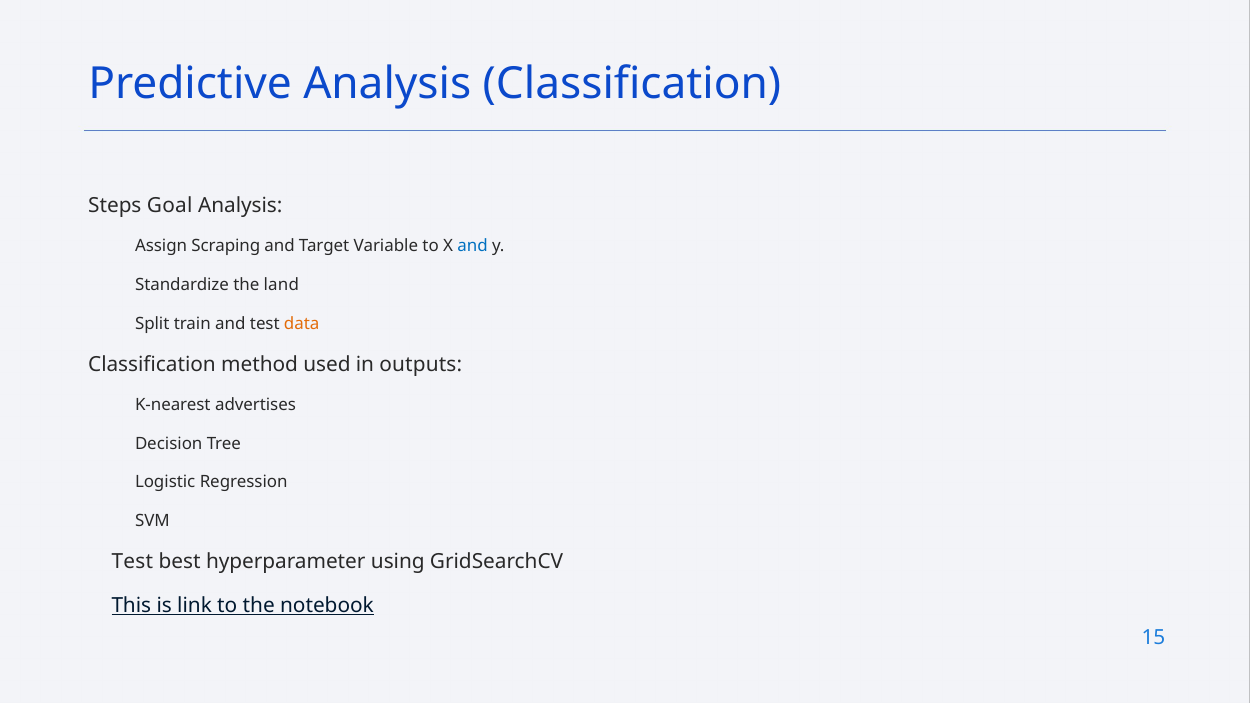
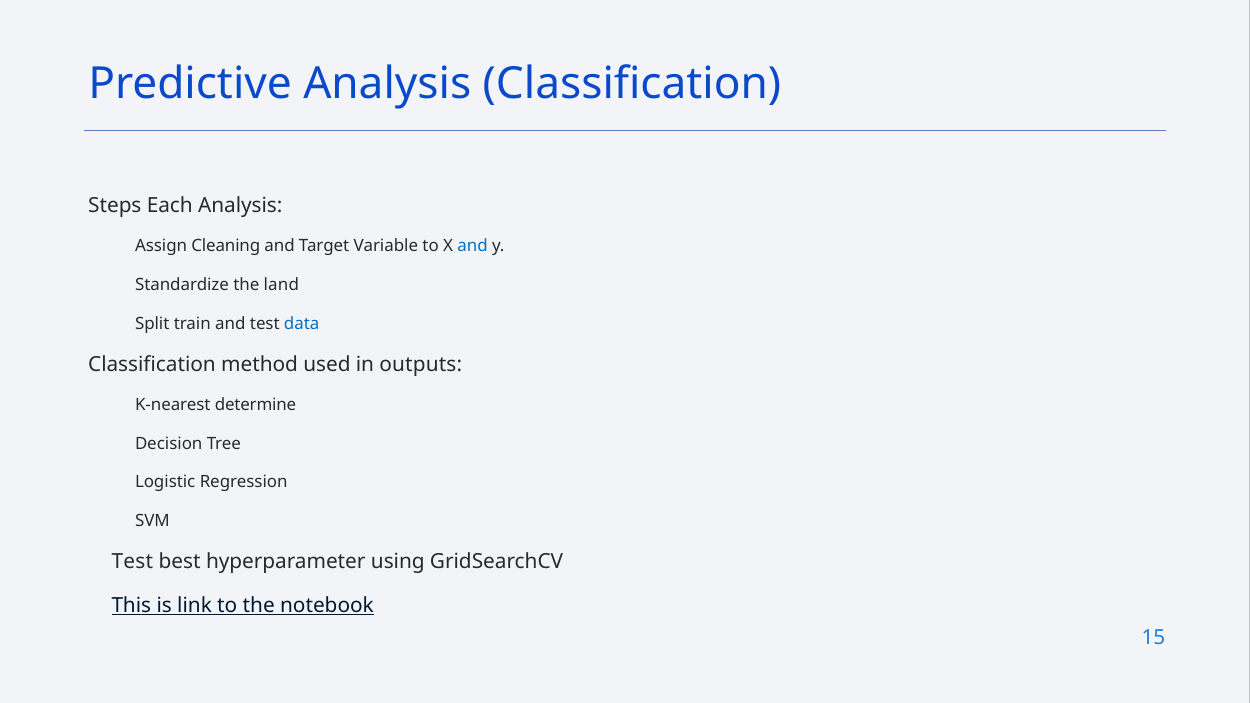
Goal: Goal -> Each (170, 206)
Scraping: Scraping -> Cleaning (226, 246)
data colour: orange -> blue (302, 323)
advertises: advertises -> determine (256, 405)
